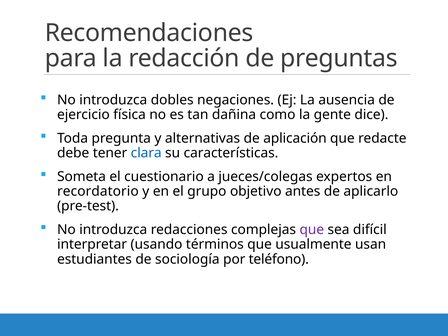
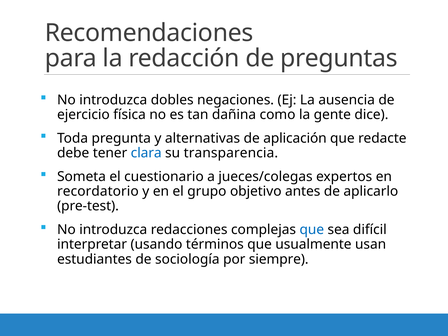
características: características -> transparencia (231, 153)
que colour: purple -> blue (312, 230)
teléfono: teléfono -> siempre (279, 259)
